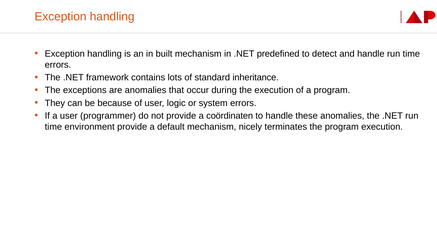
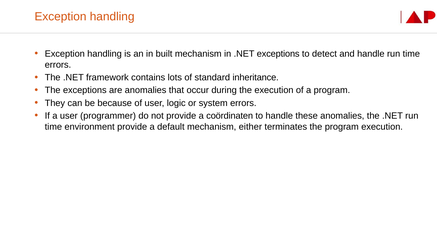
.NET predefined: predefined -> exceptions (278, 54)
nicely: nicely -> either (250, 127)
